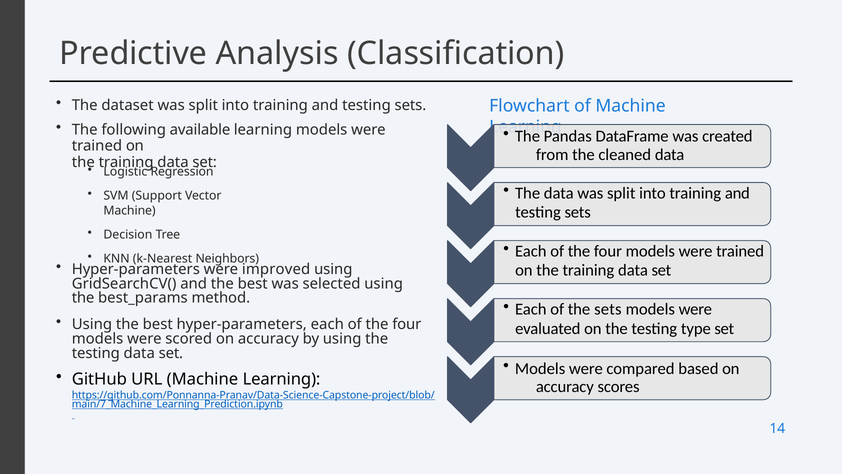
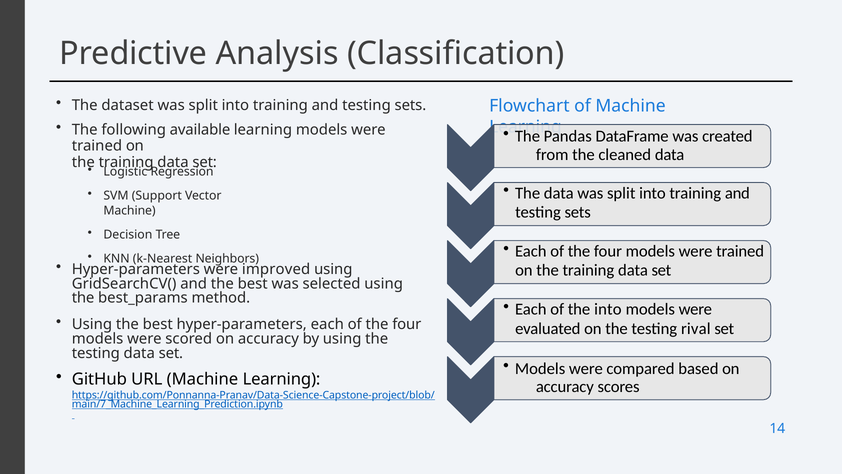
the sets: sets -> into (608, 309)
type: type -> rival (696, 328)
